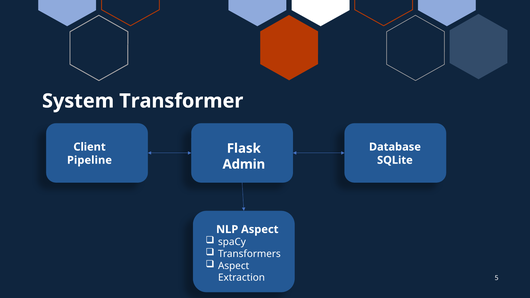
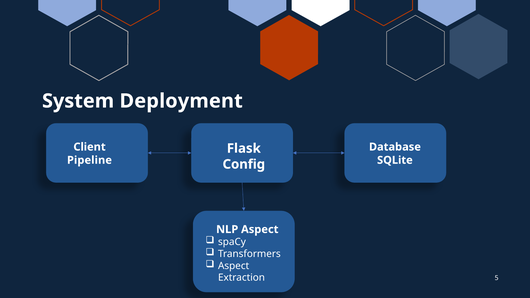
Transformer: Transformer -> Deployment (181, 101)
Admin: Admin -> Config (244, 164)
